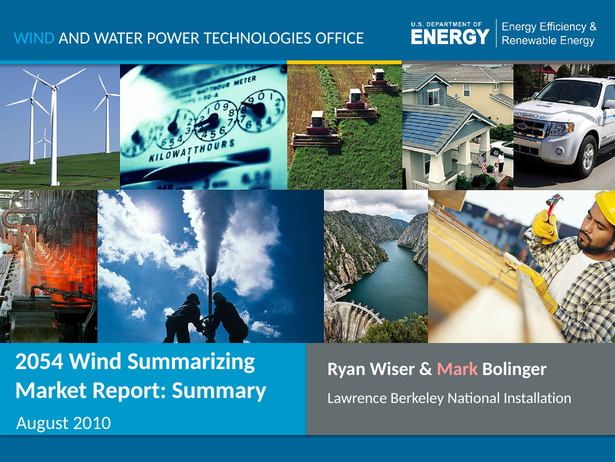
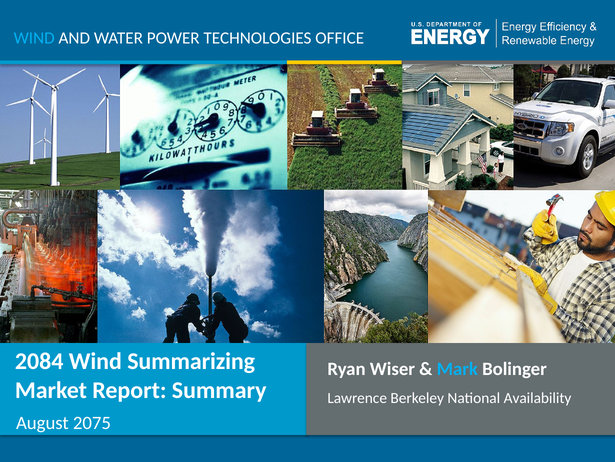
2054: 2054 -> 2084 (39, 361)
Mark colour: pink -> light blue (457, 369)
Installation: Installation -> Availability (538, 397)
2010: 2010 -> 2075 (92, 422)
